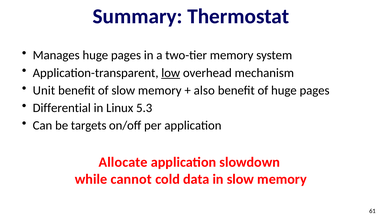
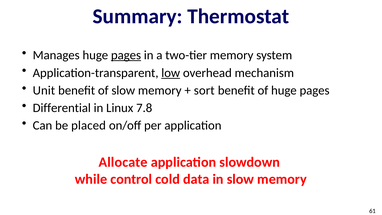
pages underline: none -> present (126, 55)
also: also -> sort (204, 90)
5.3: 5.3 -> 7.8 (144, 108)
targets: targets -> placed (89, 125)
cannot: cannot -> control (131, 179)
